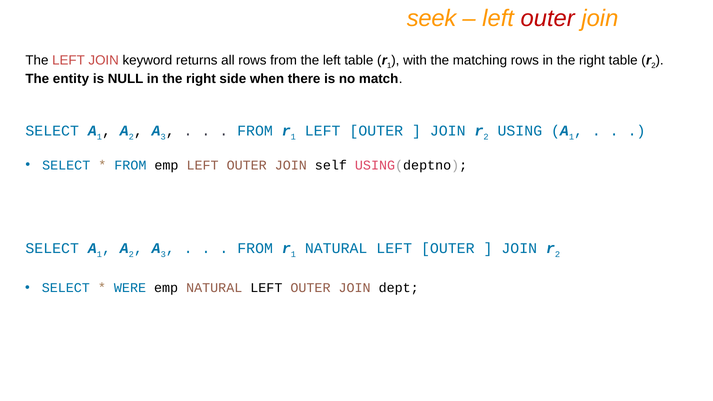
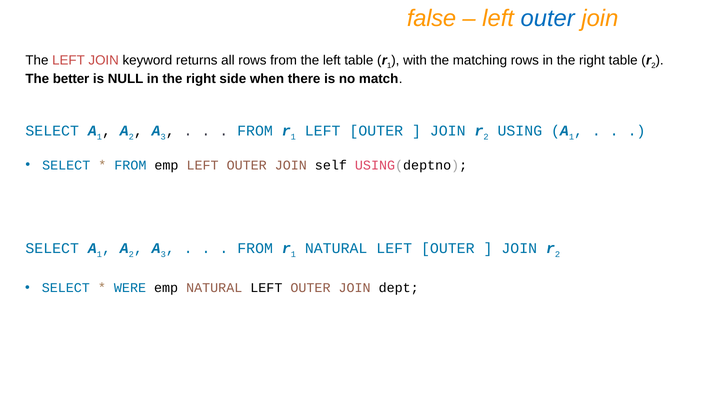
seek: seek -> false (432, 19)
outer colour: red -> blue (548, 19)
entity: entity -> better (71, 79)
